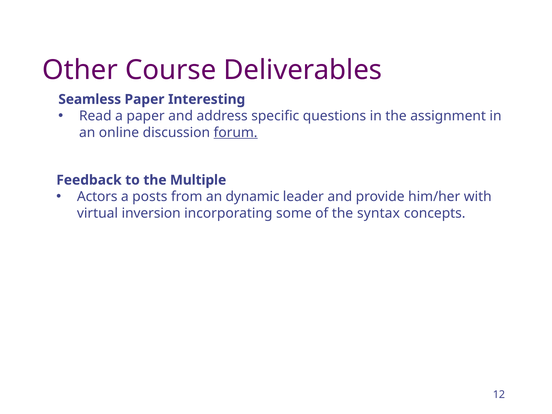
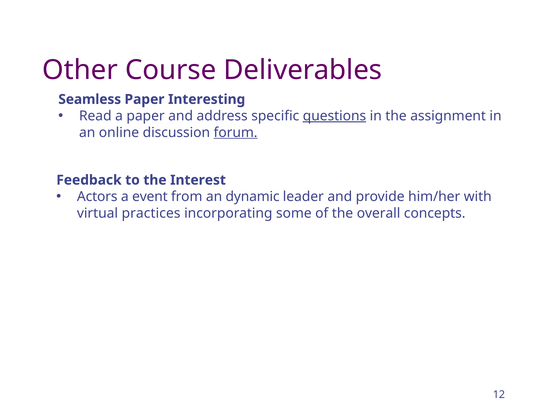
questions underline: none -> present (334, 116)
Multiple: Multiple -> Interest (198, 180)
posts: posts -> event (150, 197)
inversion: inversion -> practices (151, 213)
syntax: syntax -> overall (379, 213)
